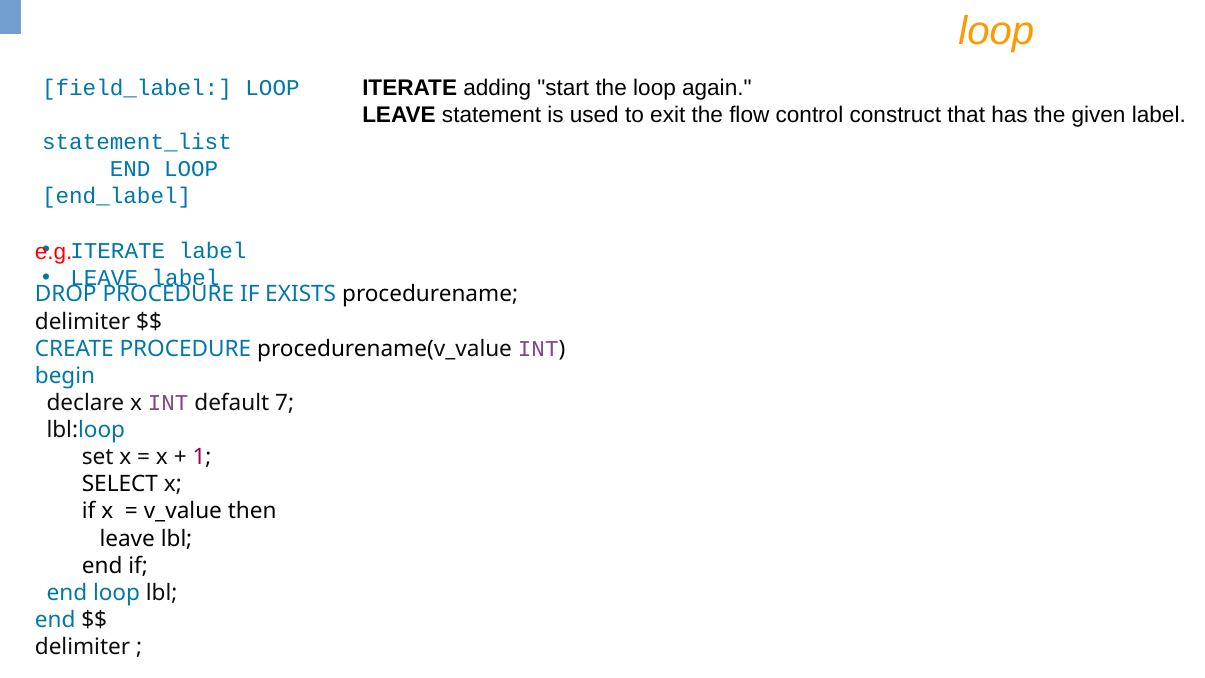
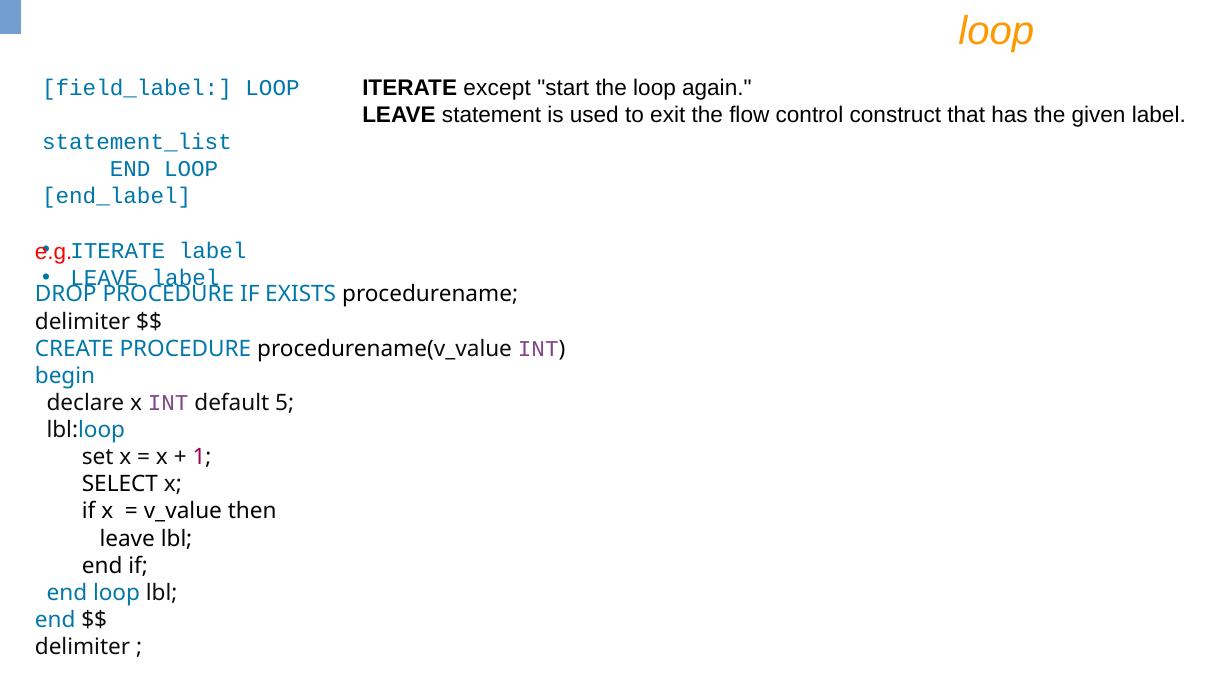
adding: adding -> except (497, 88)
7: 7 -> 5 (285, 403)
